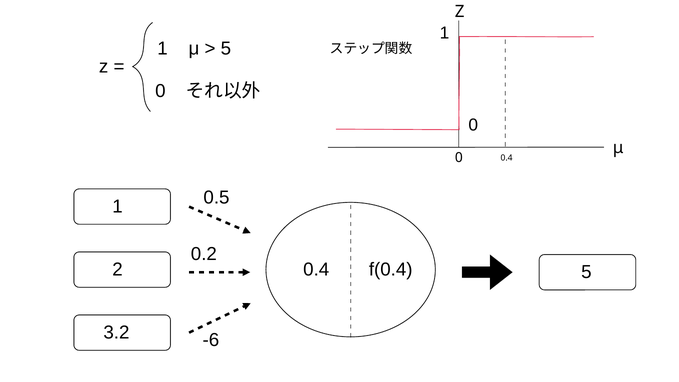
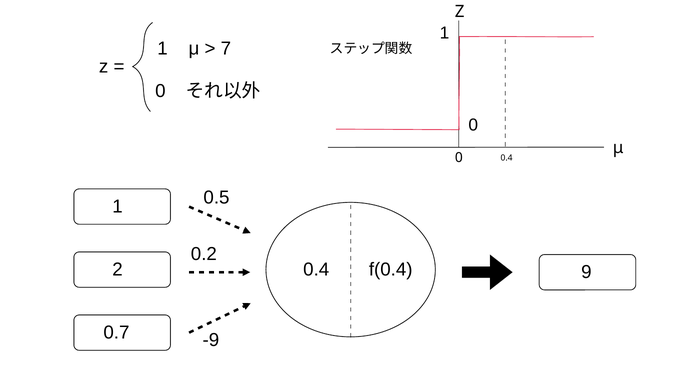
5: 5 -> 7 (226, 48)
f(0.4 5: 5 -> 9 (586, 272)
3.2: 3.2 -> 0.7 (116, 332)
-6: -6 -> -9 (211, 340)
